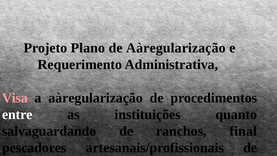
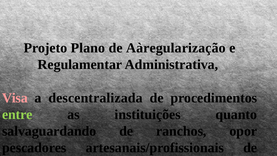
Requerimento: Requerimento -> Regulamentar (80, 65)
a aàregularização: aàregularização -> descentralizada (96, 98)
entre colour: white -> light green (17, 114)
final: final -> opor (243, 131)
